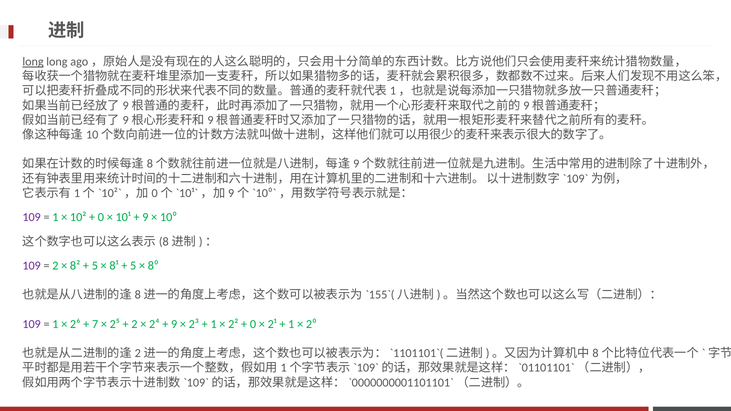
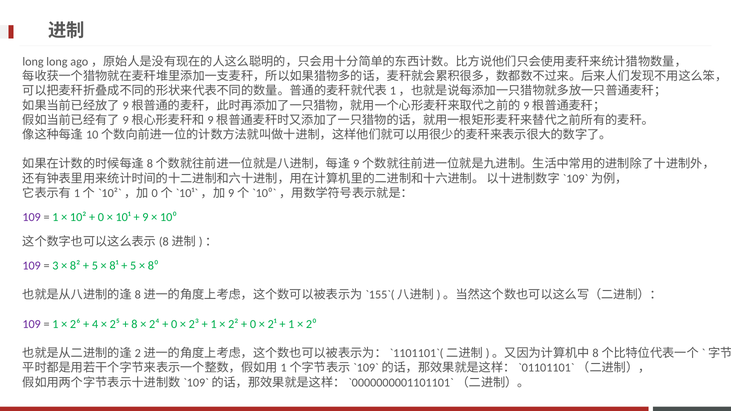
long underline: present -> none (33, 62)
2: 2 -> 3 (55, 266)
7: 7 -> 4 (95, 324)
2: 2 -> 8 (134, 324)
9: 9 -> 0 (174, 324)
